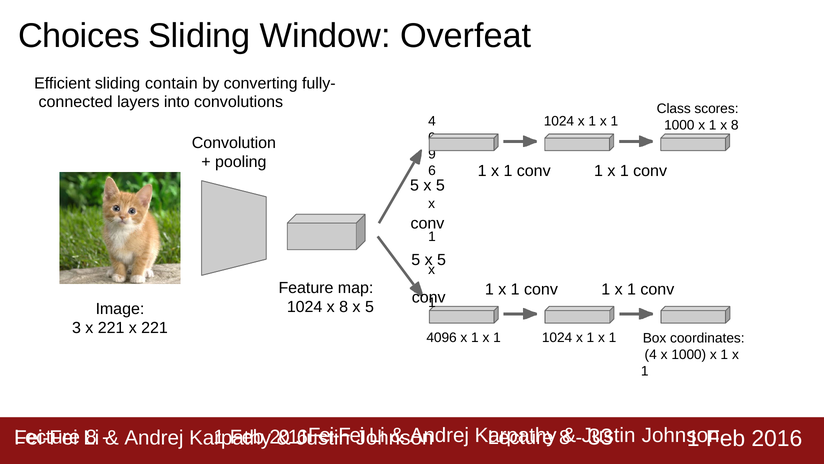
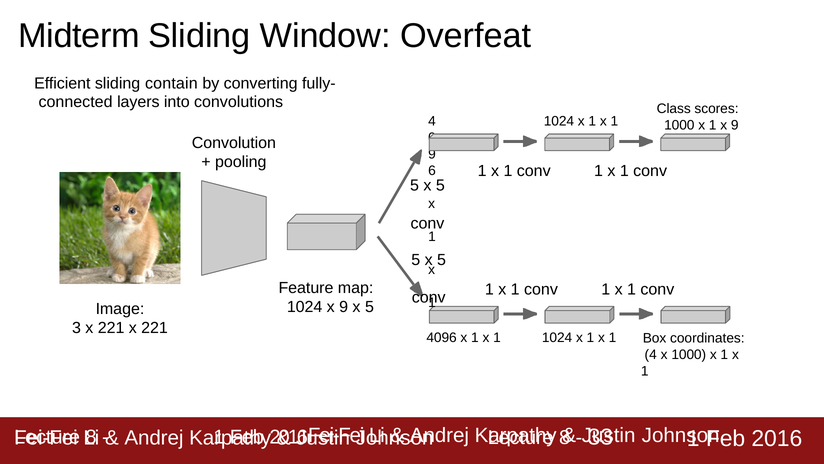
Choices: Choices -> Midterm (79, 36)
1 x 8: 8 -> 9 (735, 125)
1024 x 8: 8 -> 9 (344, 306)
